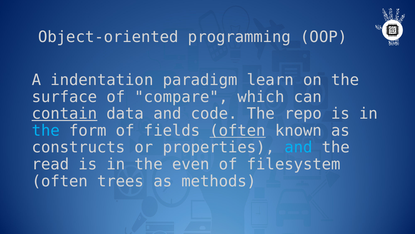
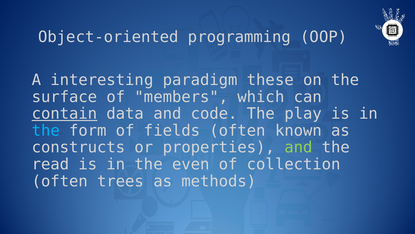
indentation: indentation -> interesting (102, 80)
learn: learn -> these (270, 80)
compare: compare -> members (181, 97)
repo: repo -> play (303, 114)
often underline: present -> none (238, 130)
and colour: light blue -> light green (298, 147)
filesystem: filesystem -> collection (294, 164)
